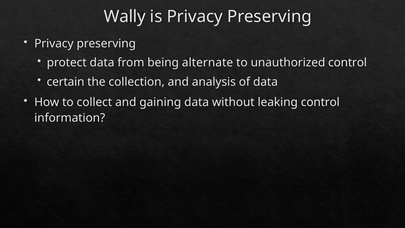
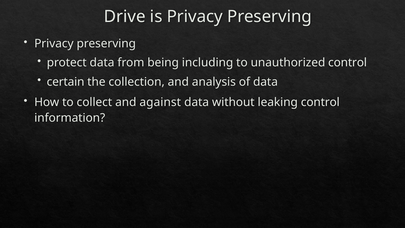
Wally: Wally -> Drive (125, 17)
alternate: alternate -> including (208, 63)
gaining: gaining -> against (160, 102)
